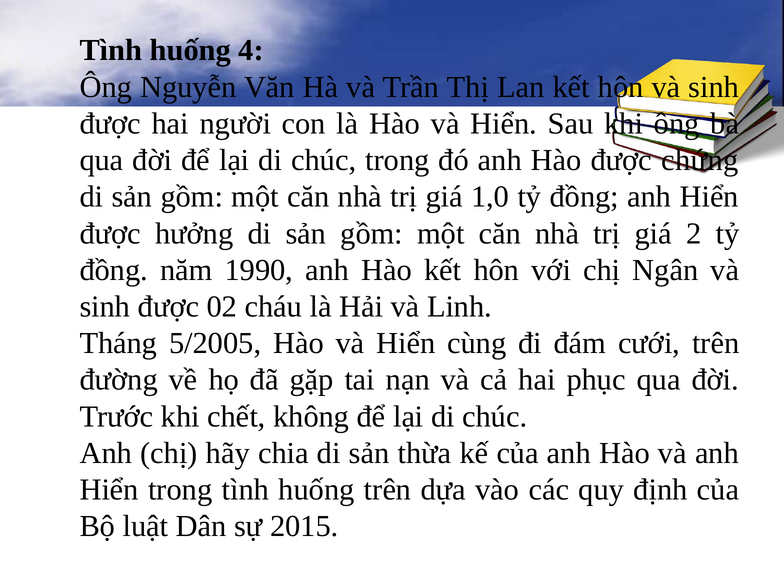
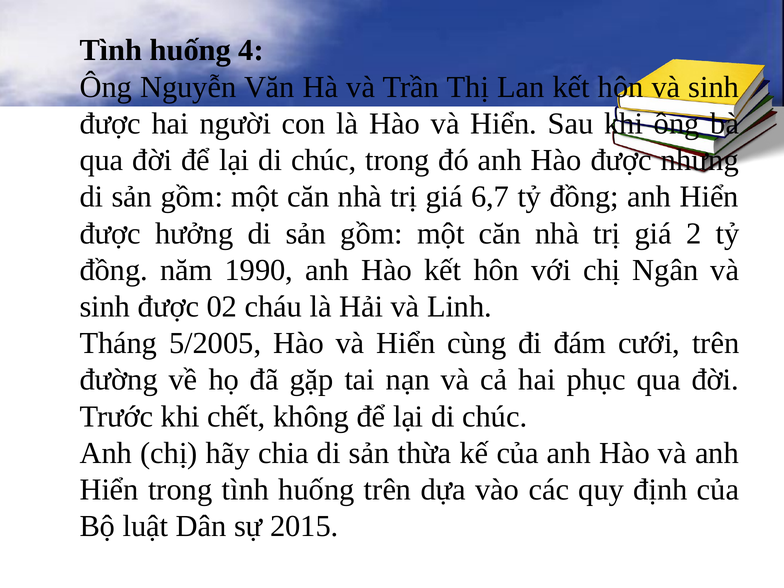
chứng: chứng -> nhưng (700, 160)
1,0: 1,0 -> 6,7 (490, 197)
